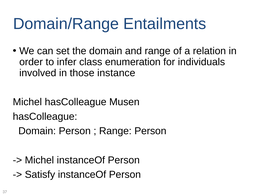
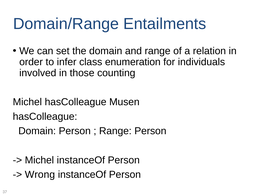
instance: instance -> counting (116, 73)
Satisfy: Satisfy -> Wrong (40, 175)
